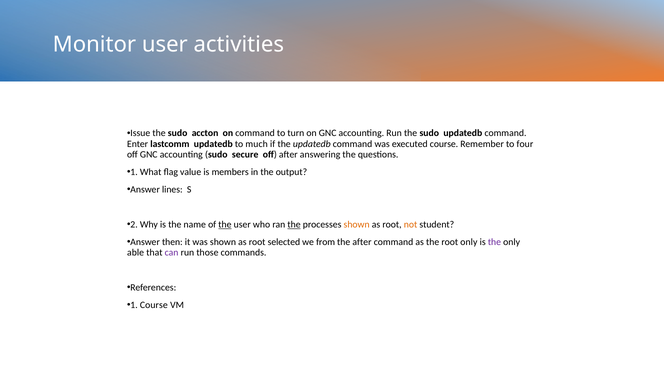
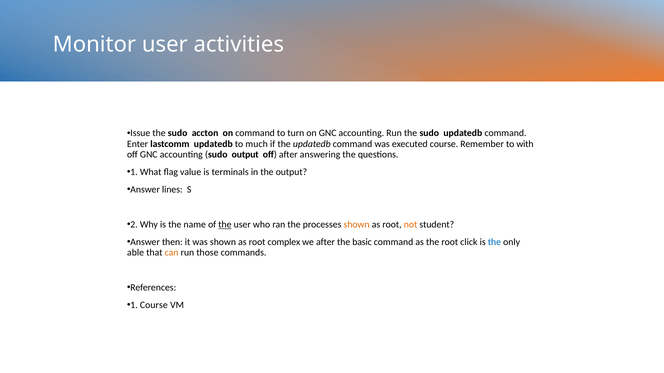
four: four -> with (525, 144)
sudo secure: secure -> output (245, 155)
members: members -> terminals (230, 172)
the underline: present -> none (294, 225)
selected: selected -> complex (284, 242)
we from: from -> after (326, 242)
the after: after -> basic (362, 242)
root only: only -> click (469, 242)
the colour: purple -> blue (494, 242)
can colour: purple -> orange (172, 253)
